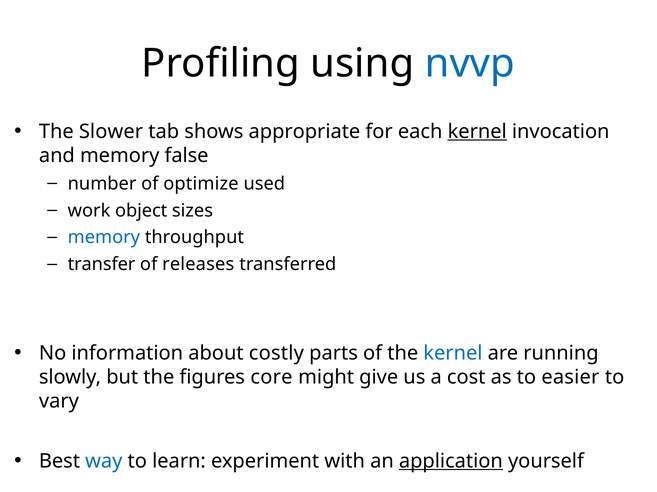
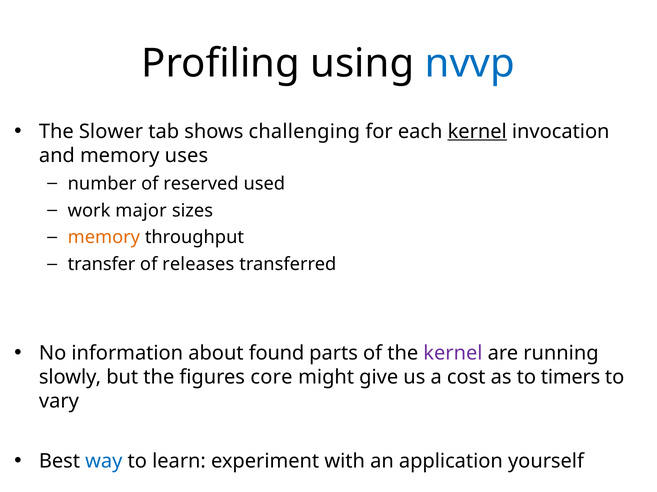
appropriate: appropriate -> challenging (304, 132)
false: false -> uses (186, 156)
optimize: optimize -> reserved (201, 184)
object: object -> major (141, 211)
memory colour: blue -> orange (104, 238)
costly: costly -> found (277, 354)
kernel colour: blue -> purple (453, 354)
easier: easier -> timers (571, 378)
application underline: present -> none (451, 462)
